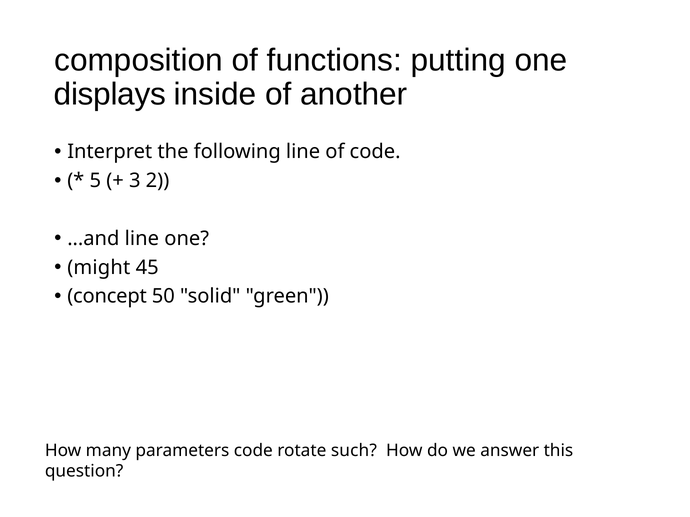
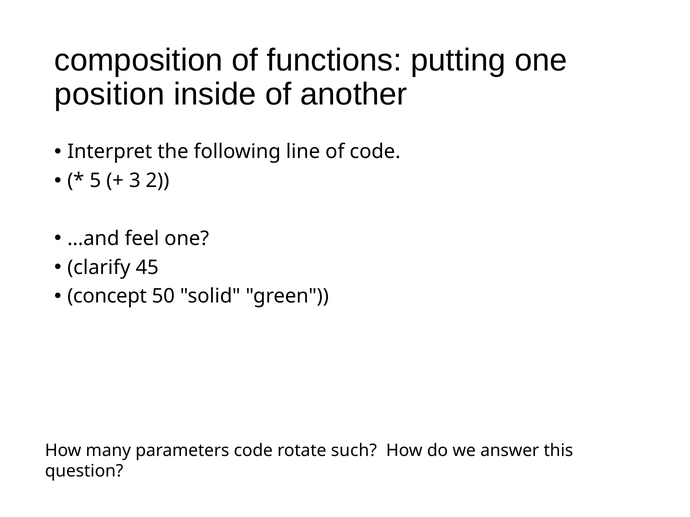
displays: displays -> position (110, 94)
...and line: line -> feel (142, 239)
might: might -> clarify (99, 268)
